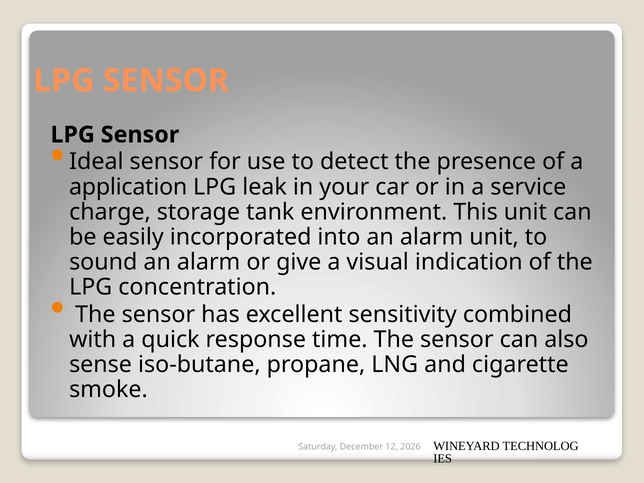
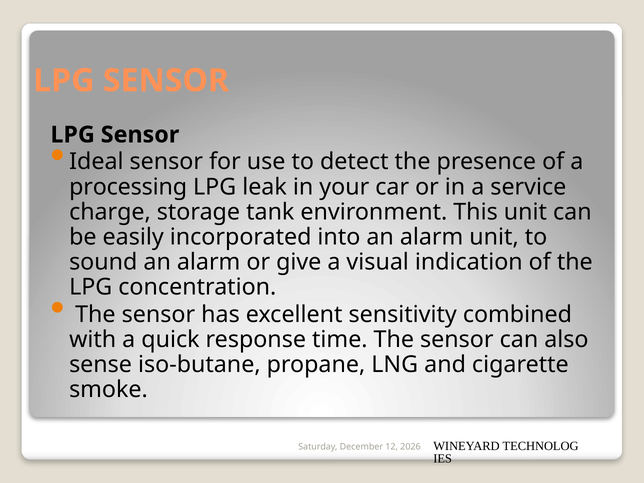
application: application -> processing (128, 187)
